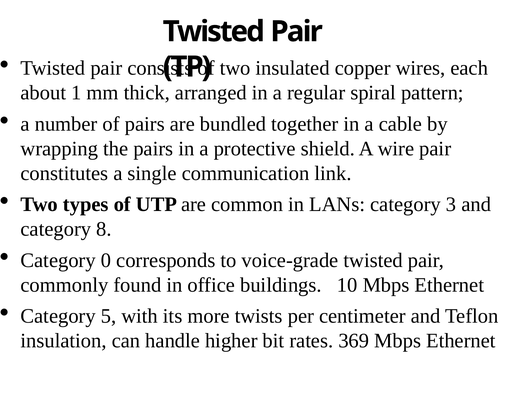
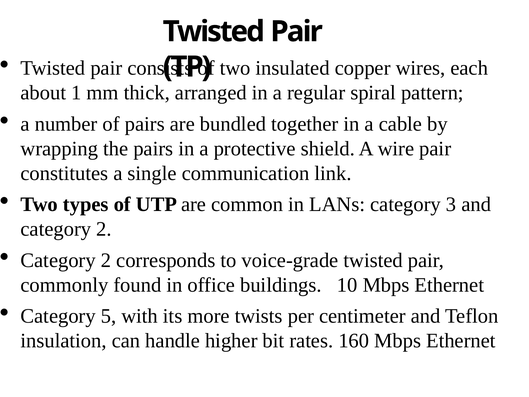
8: 8 -> 2 (104, 229)
0: 0 -> 2 (106, 260)
369: 369 -> 160 (354, 341)
